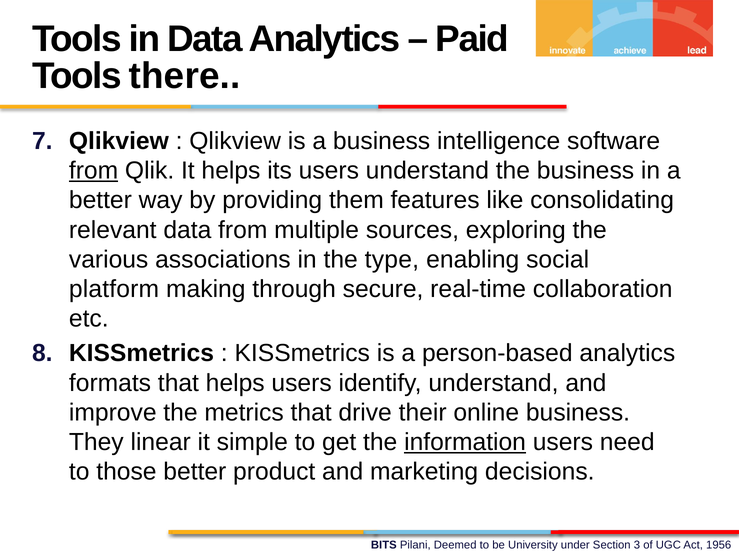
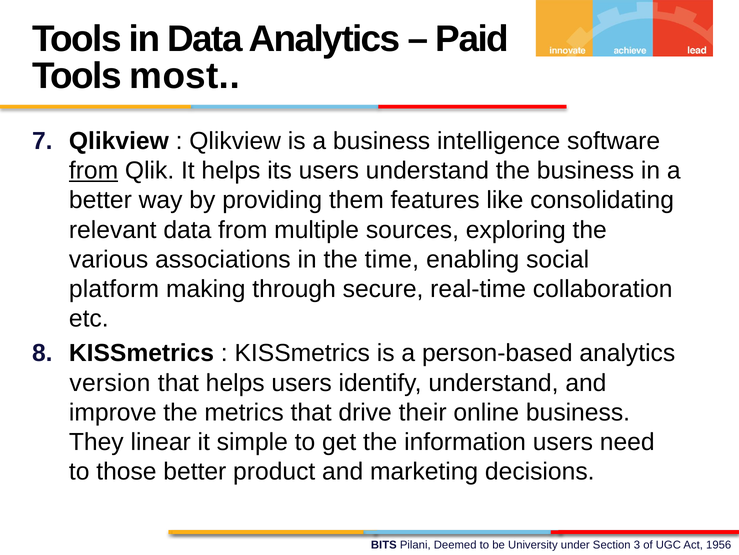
there: there -> most (185, 76)
type: type -> time (392, 259)
formats: formats -> version (110, 382)
information underline: present -> none (465, 441)
